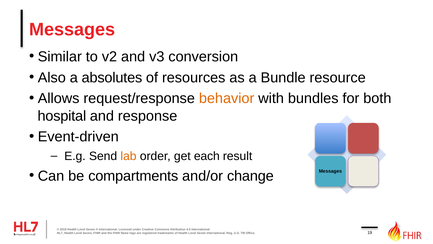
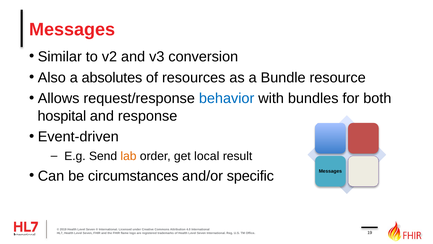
behavior colour: orange -> blue (227, 98)
each: each -> local (207, 156)
compartments: compartments -> circumstances (133, 176)
change: change -> specific (250, 176)
